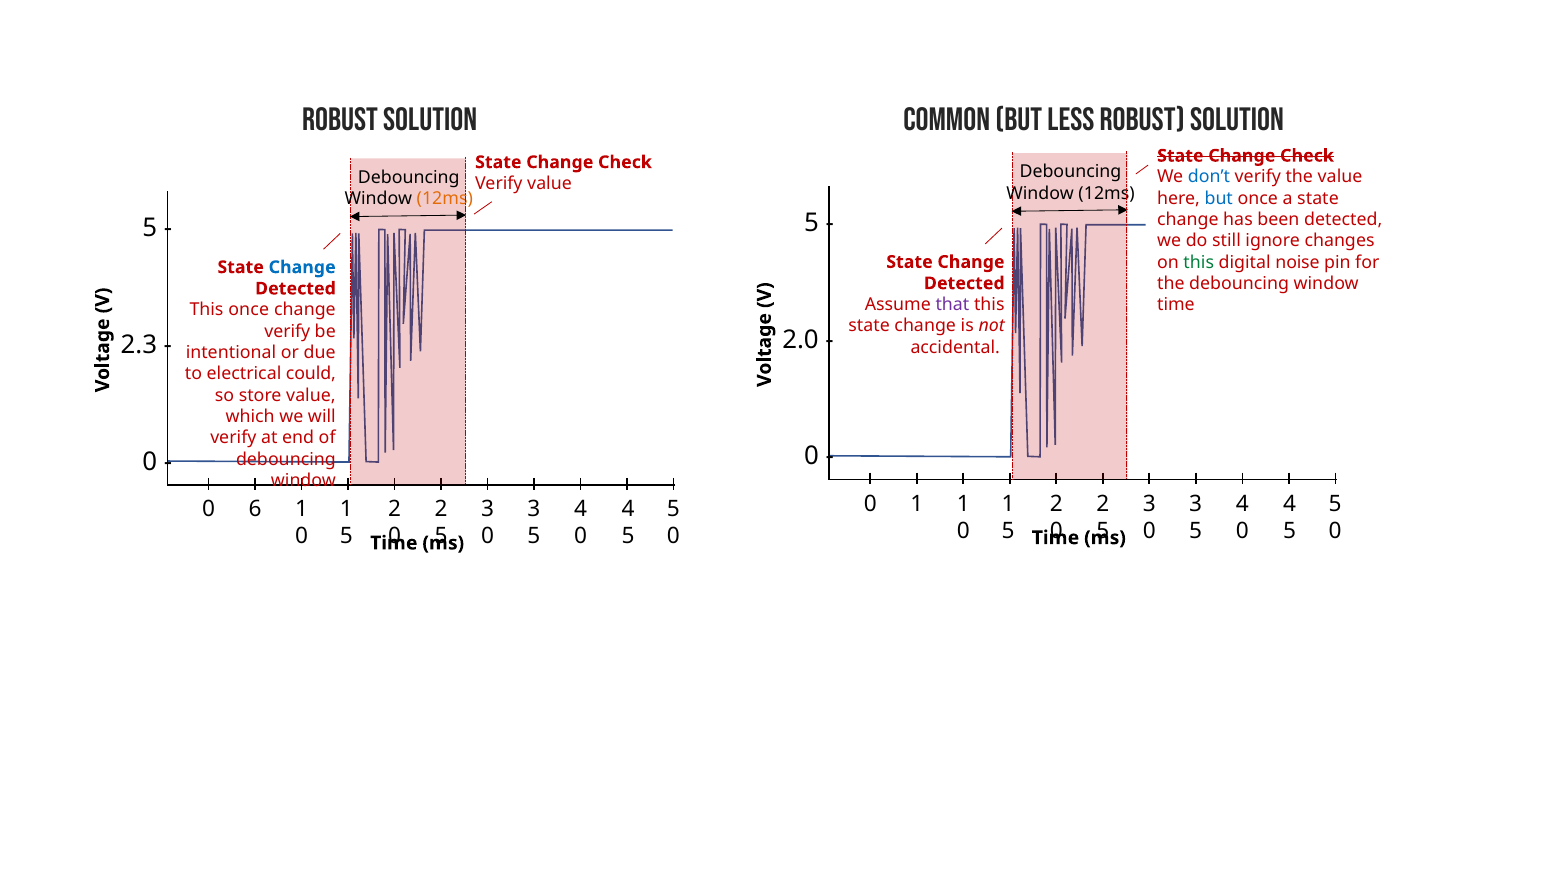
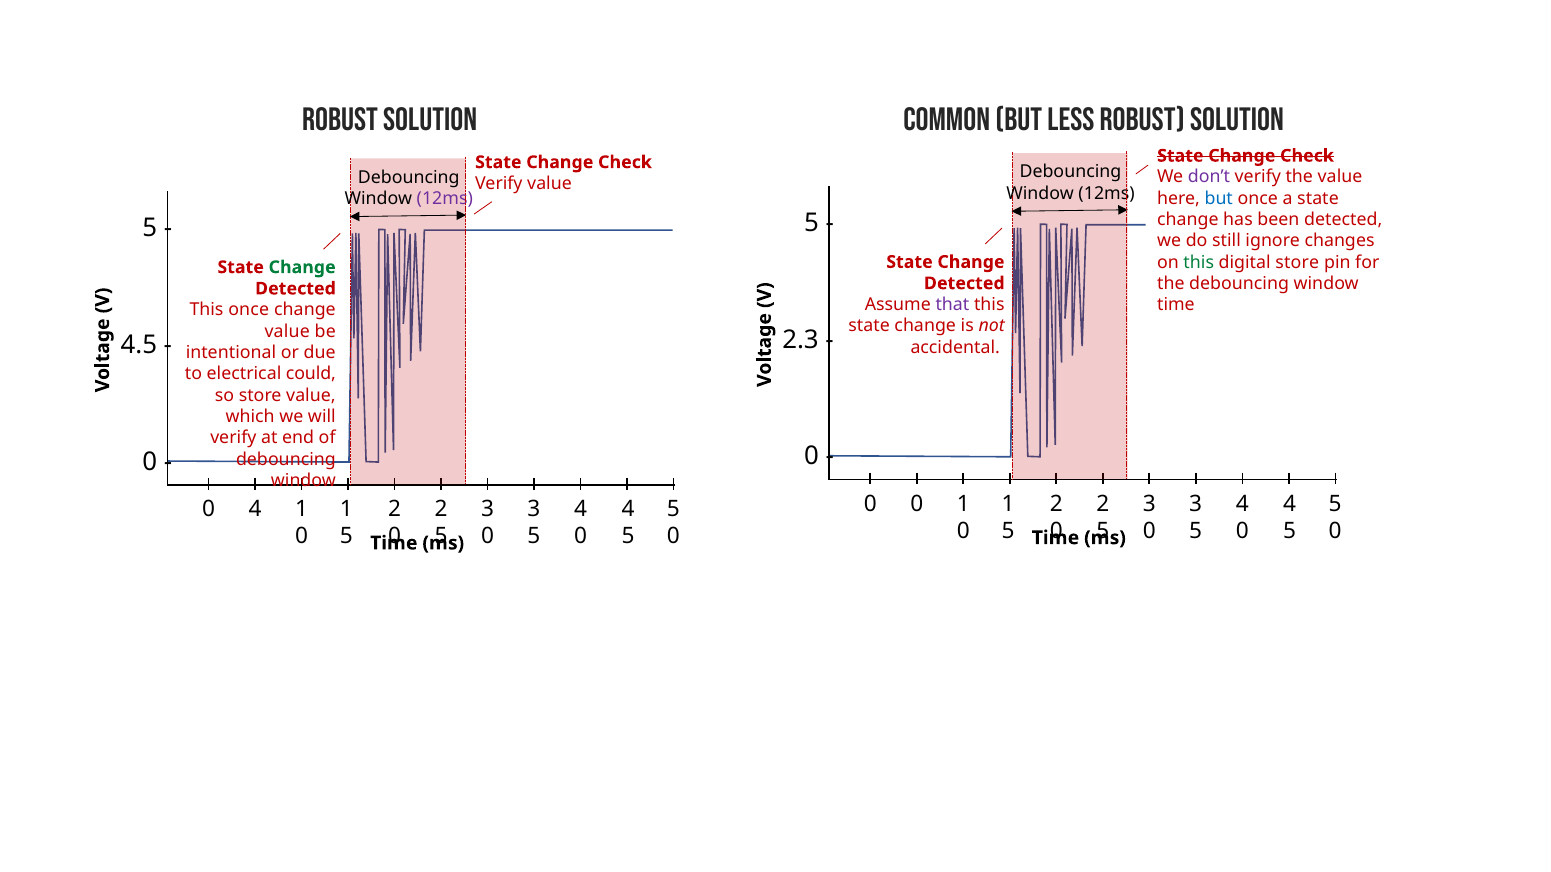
don’t colour: blue -> purple (1209, 177)
12ms colour: orange -> purple (445, 199)
digital noise: noise -> store (1297, 263)
Change colour: blue -> green (302, 267)
verify: verify -> value (287, 331)
2.0: 2.0 -> 2.3 (801, 340)
2.3: 2.3 -> 4.5 (139, 345)
1: 1 -> 0 (917, 504)
6: 6 -> 4 (255, 510)
